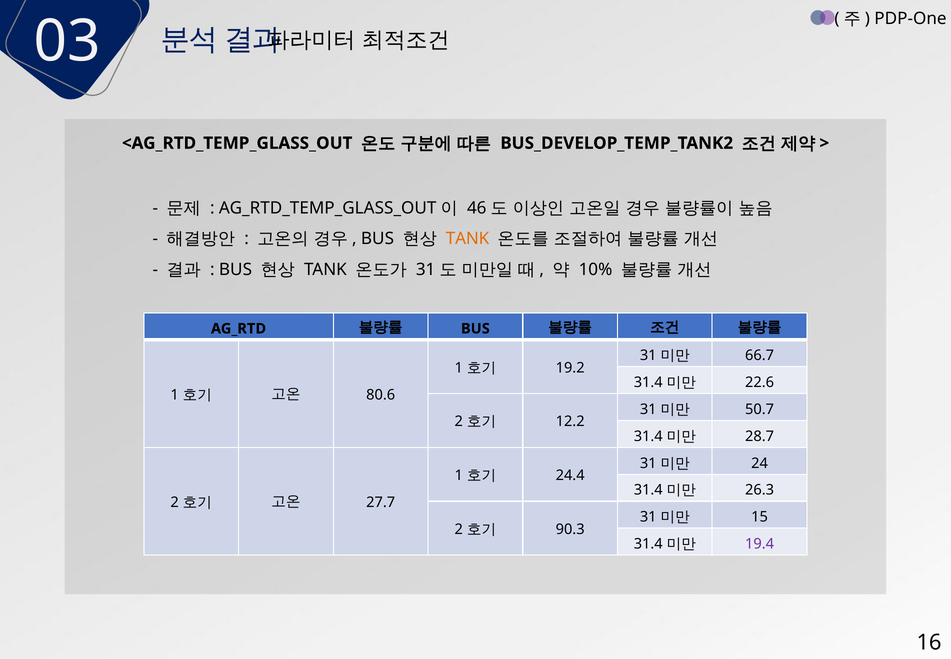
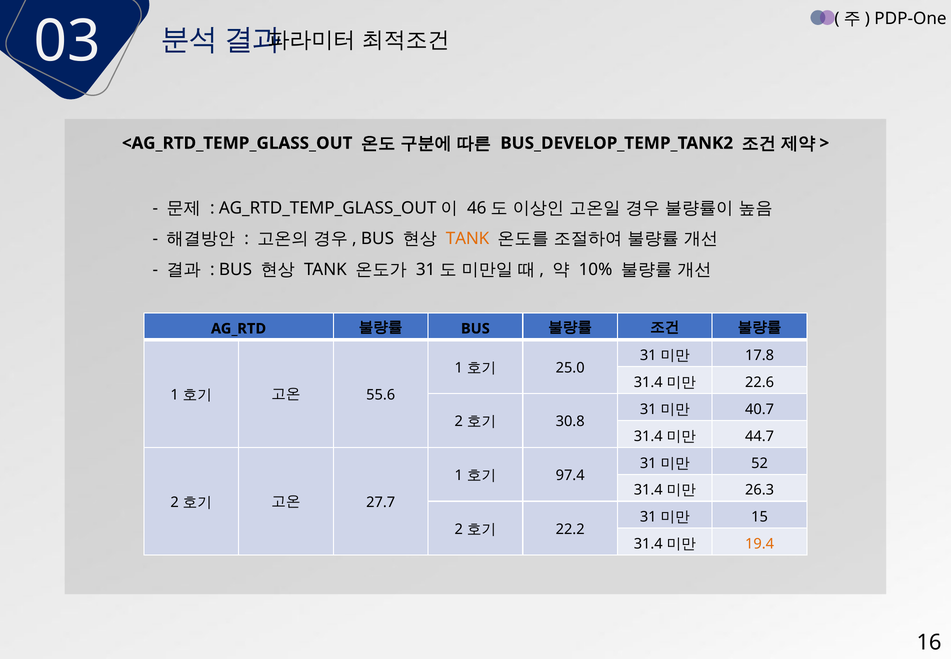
66.7: 66.7 -> 17.8 (760, 355)
19.2: 19.2 -> 25.0 (570, 367)
80.6: 80.6 -> 55.6 (381, 394)
50.7: 50.7 -> 40.7 (760, 409)
12.2: 12.2 -> 30.8 (570, 421)
28.7: 28.7 -> 44.7 (760, 436)
24: 24 -> 52 (760, 463)
24.4: 24.4 -> 97.4 (570, 475)
90.3: 90.3 -> 22.2 (570, 529)
19.4 colour: purple -> orange (760, 543)
